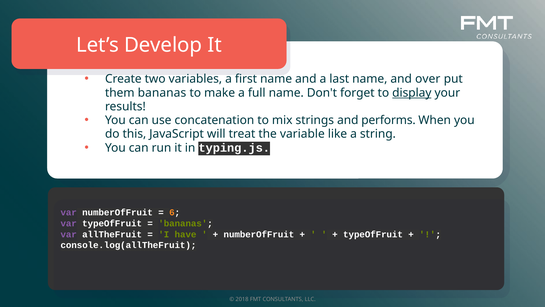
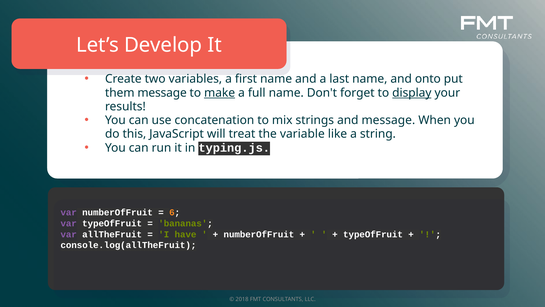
over: over -> onto (428, 79)
them bananas: bananas -> message (162, 93)
make underline: none -> present (220, 93)
and performs: performs -> message (388, 120)
